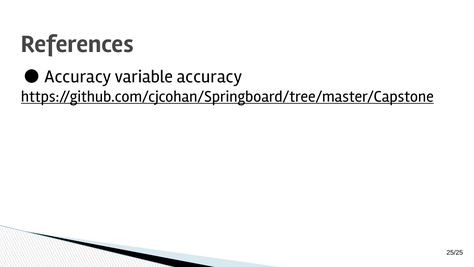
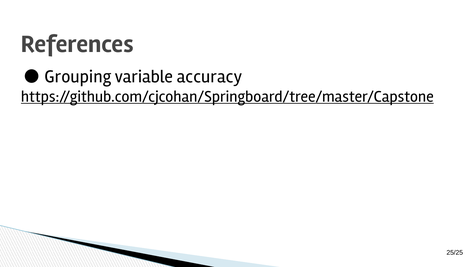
Accuracy: Accuracy -> Grouping (78, 76)
